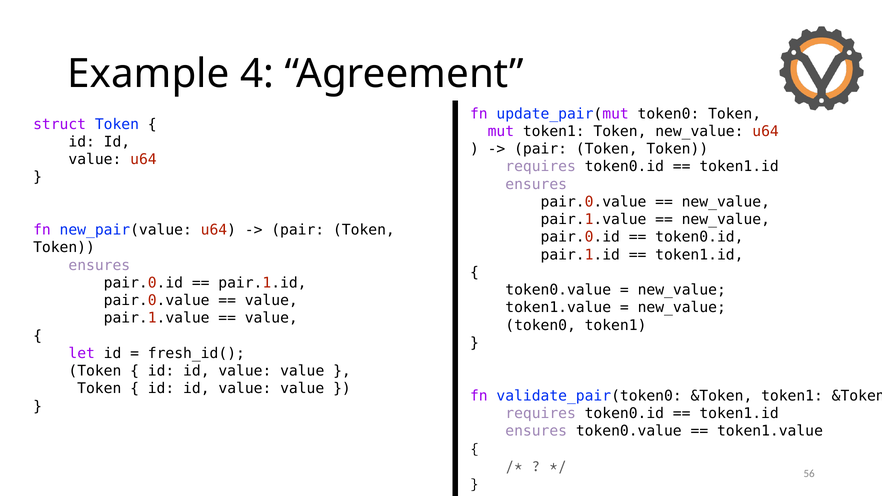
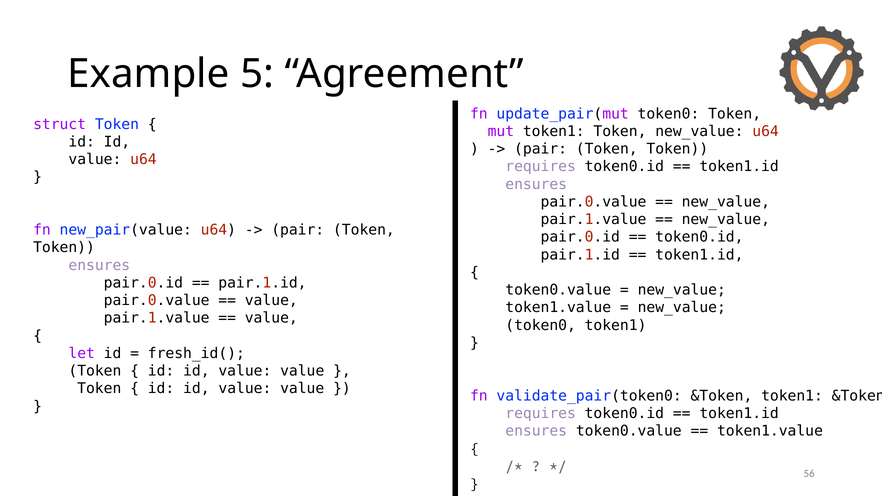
4: 4 -> 5 (257, 74)
